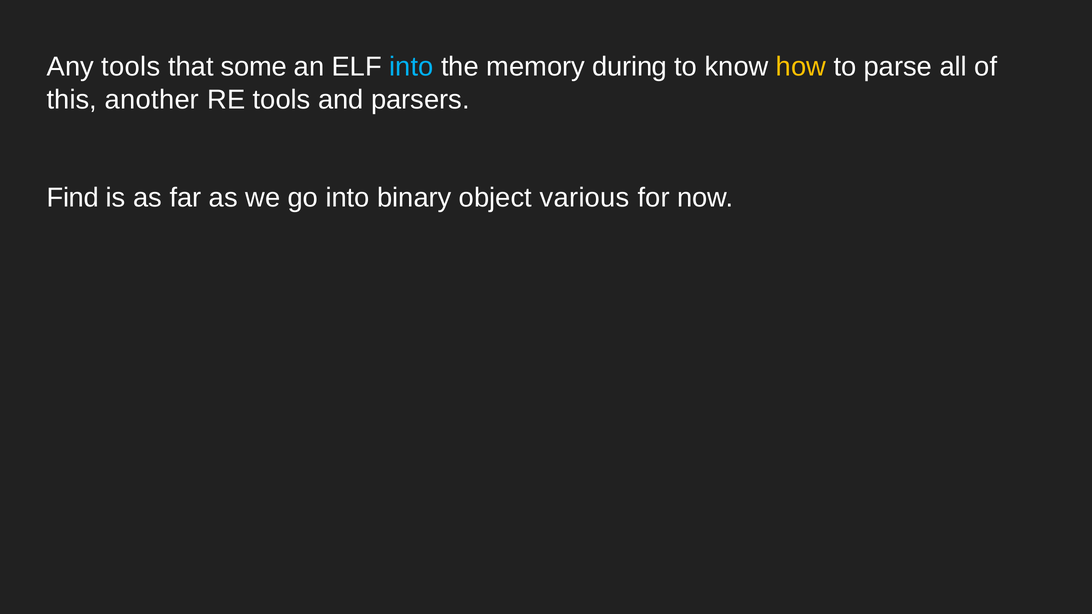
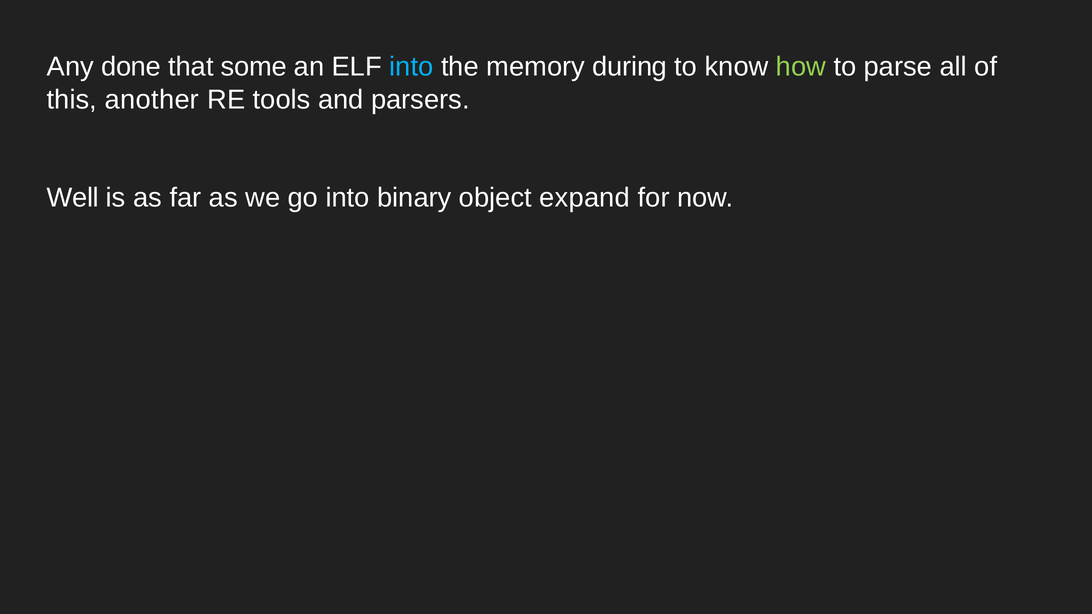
Any tools: tools -> done (131, 67)
how colour: yellow -> light green (801, 67)
Find: Find -> Well (73, 198)
various: various -> expand (585, 198)
